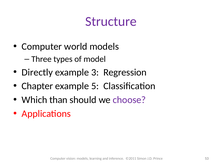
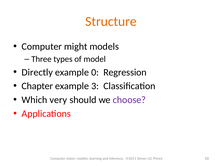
Structure colour: purple -> orange (111, 21)
world: world -> might (76, 47)
3: 3 -> 0 (95, 72)
5: 5 -> 3 (95, 86)
than: than -> very (58, 100)
